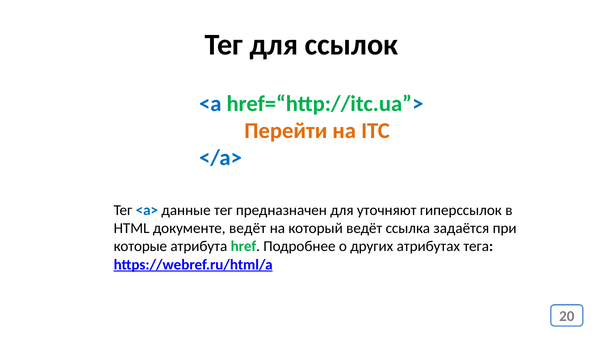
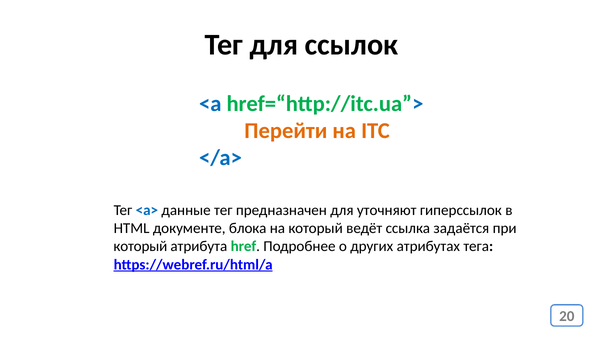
документе ведёт: ведёт -> блока (248, 228)
которые: которые -> который (140, 247)
